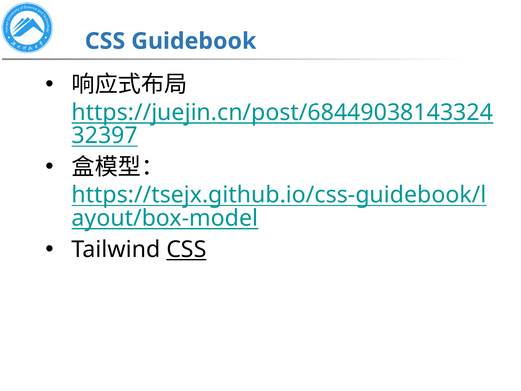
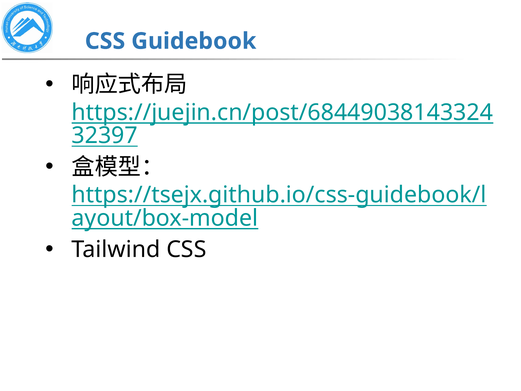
CSS underline: present -> none (186, 250)
